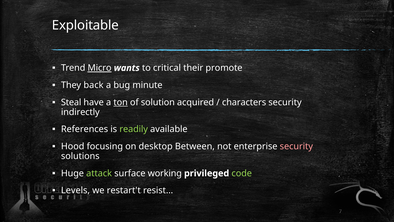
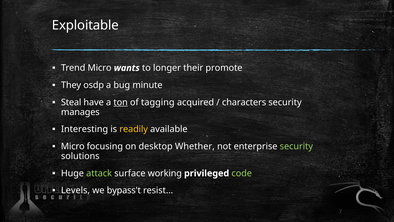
Micro underline: present -> none (100, 68)
critical: critical -> longer (167, 68)
back: back -> osdp (94, 85)
solution: solution -> tagging (158, 102)
indirectly: indirectly -> manages (80, 112)
References: References -> Interesting (85, 129)
readily colour: light green -> yellow (134, 129)
Hood: Hood -> Micro (73, 146)
Between: Between -> Whether (195, 146)
security colour: pink -> light green (296, 146)
restart't: restart't -> bypass't (124, 190)
